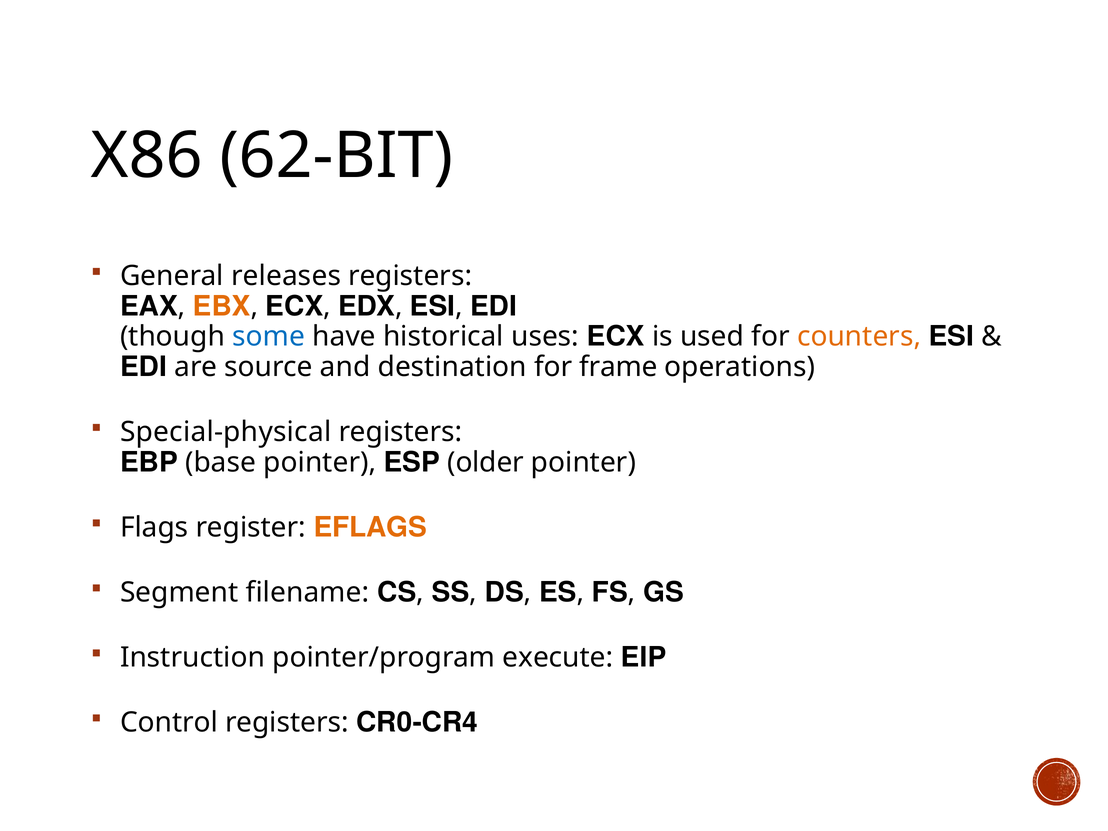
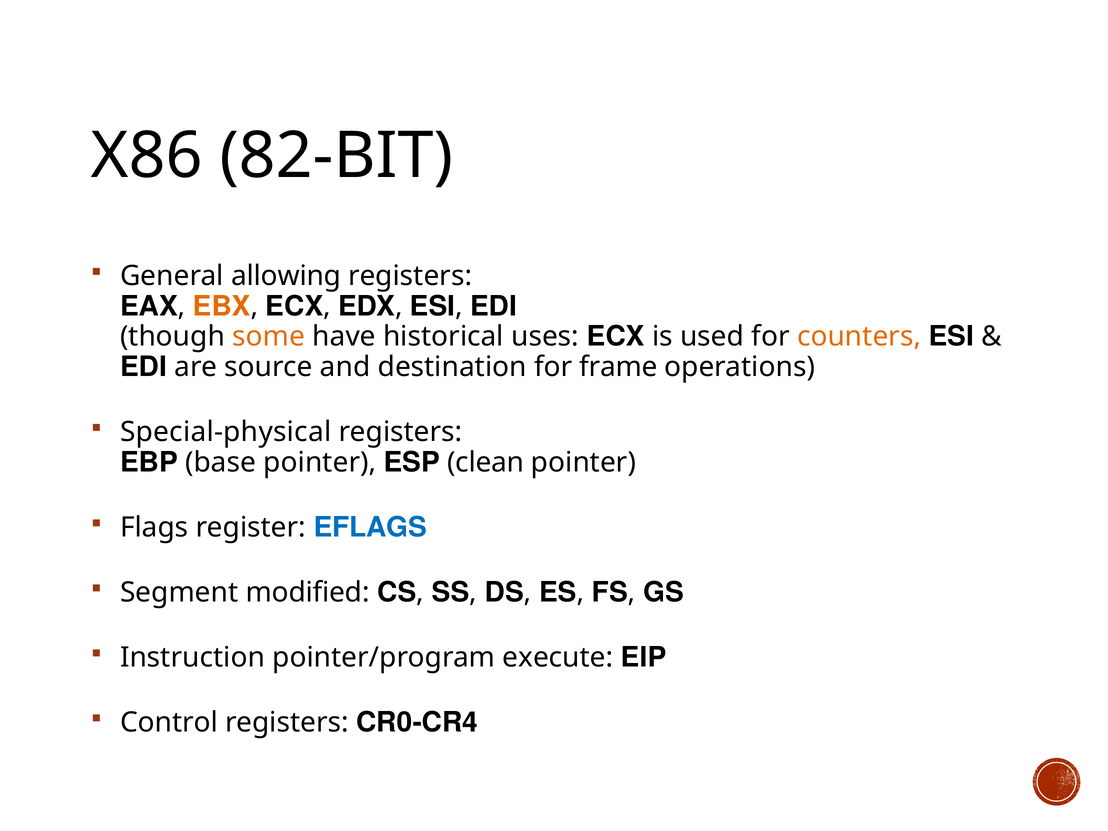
62-BIT: 62-BIT -> 82-BIT (336, 156)
releases: releases -> allowing (286, 276)
some colour: blue -> orange (269, 337)
older: older -> clean (486, 462)
EFLAGS colour: orange -> blue (370, 527)
filename: filename -> modified (308, 592)
